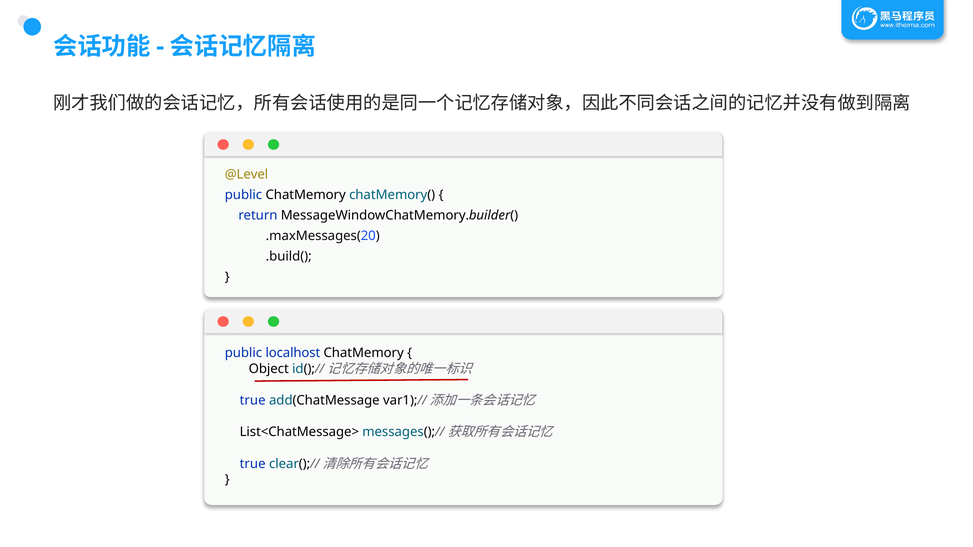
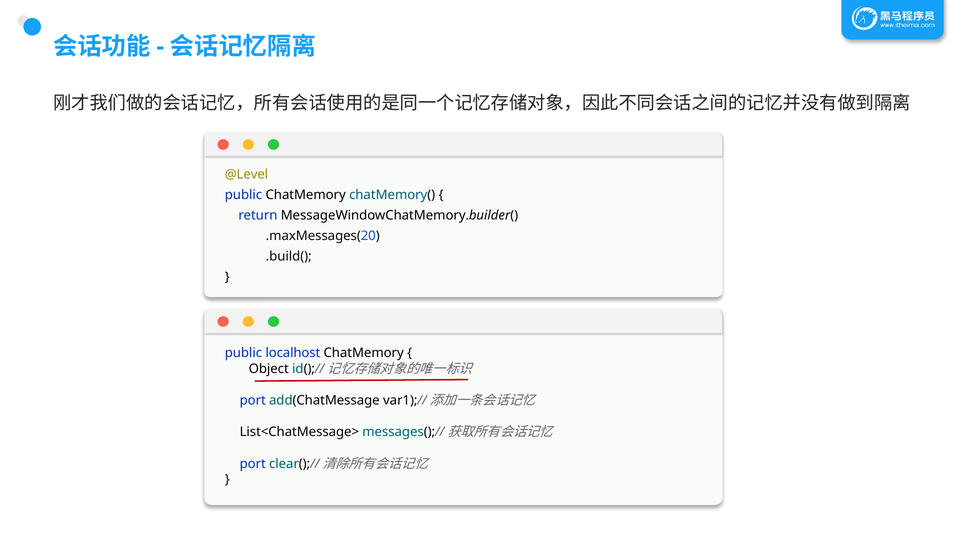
true: true -> port (253, 401)
true: true -> port (253, 464)
